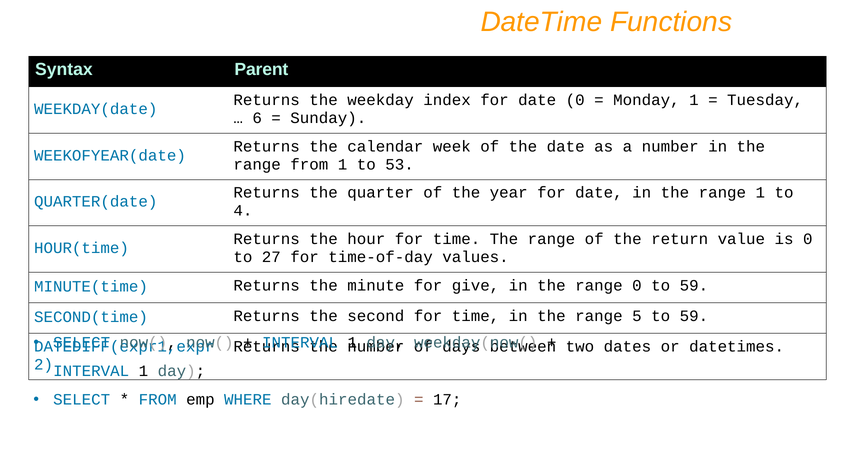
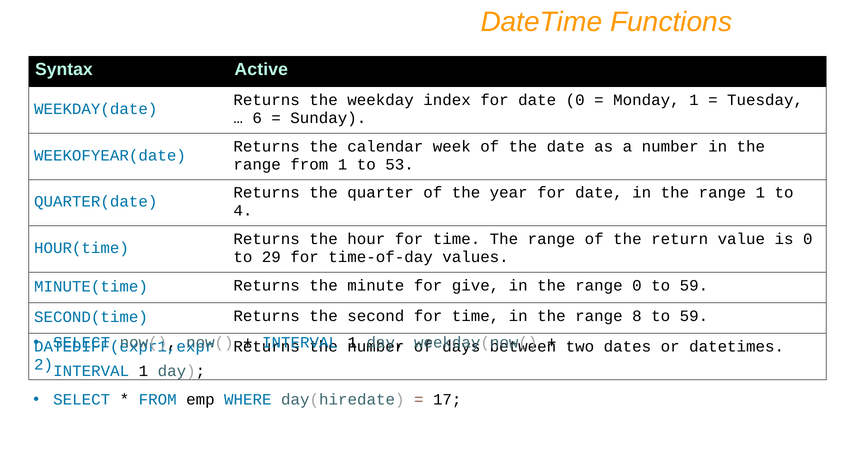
Parent: Parent -> Active (261, 70)
27: 27 -> 29 (271, 257)
5: 5 -> 8 (637, 317)
